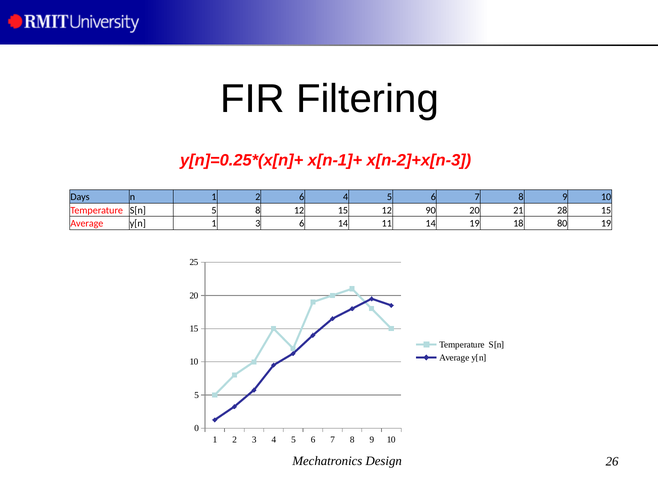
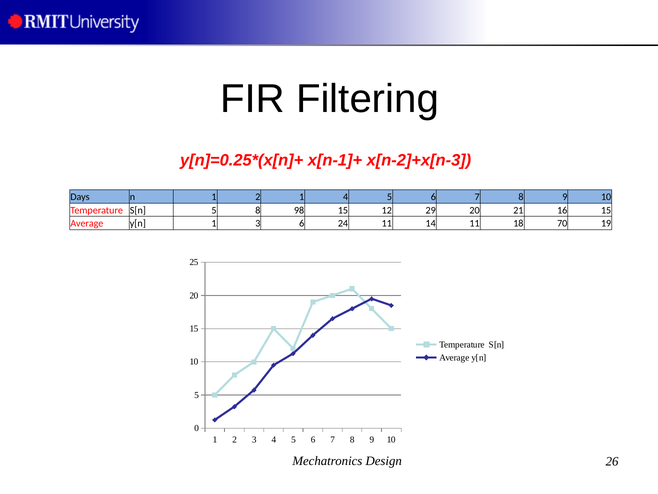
2 6: 6 -> 1 (302, 197)
8 12: 12 -> 98 (299, 210)
90: 90 -> 29 (431, 210)
28: 28 -> 16 (562, 210)
6 14: 14 -> 24 (343, 223)
14 19: 19 -> 11 (475, 223)
80: 80 -> 70 (562, 223)
